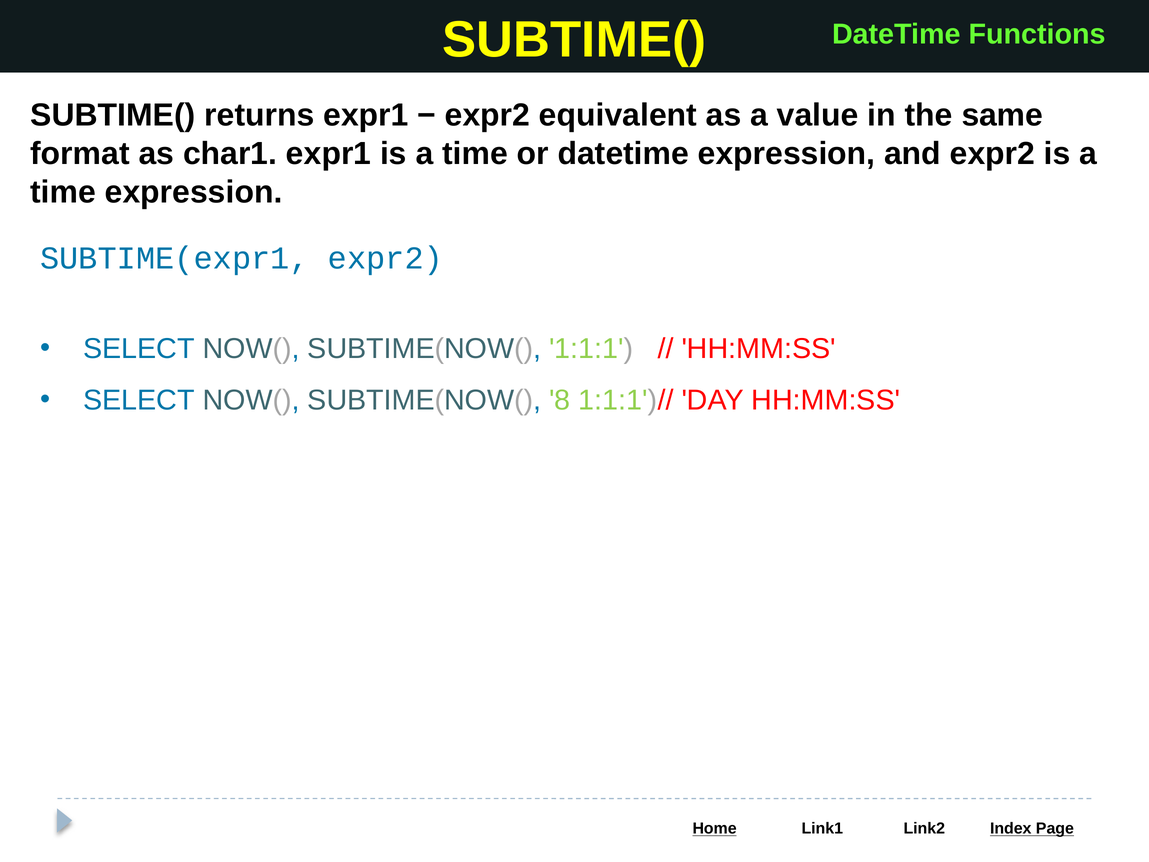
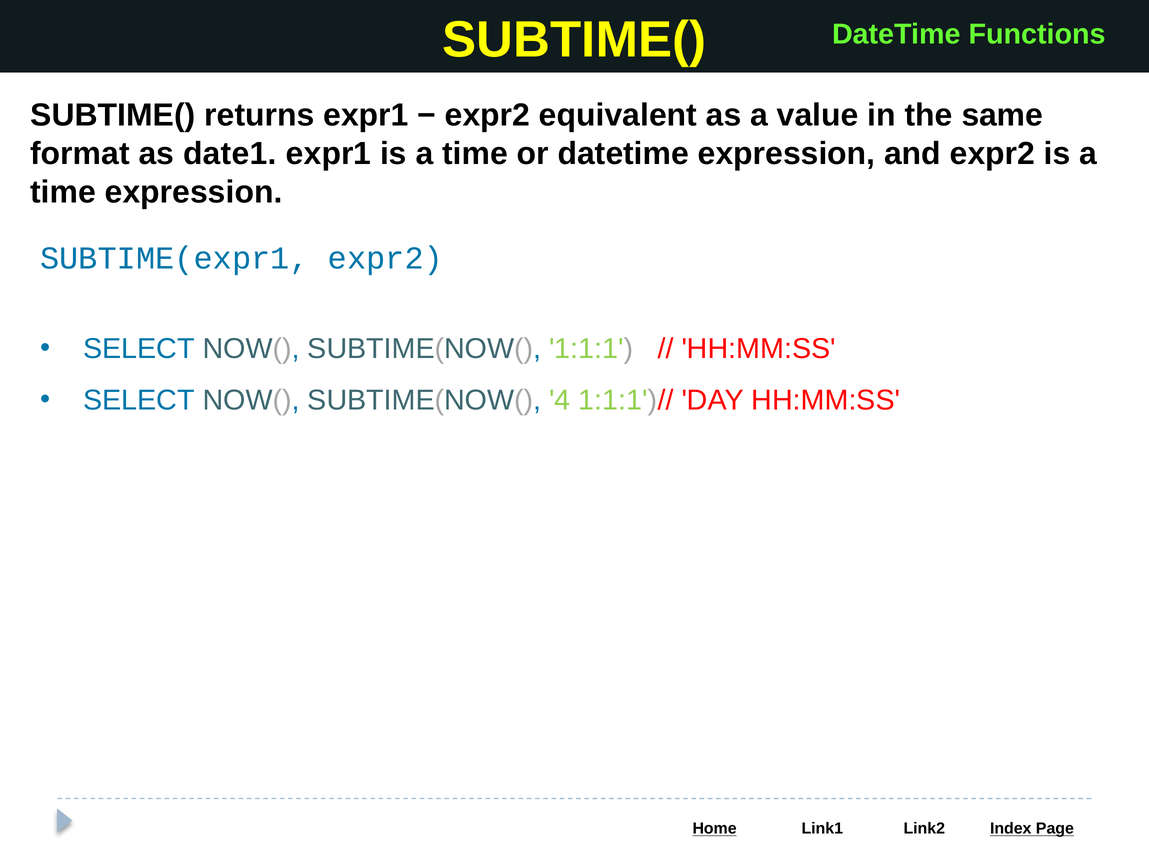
char1: char1 -> date1 (230, 154)
8: 8 -> 4 (560, 400)
